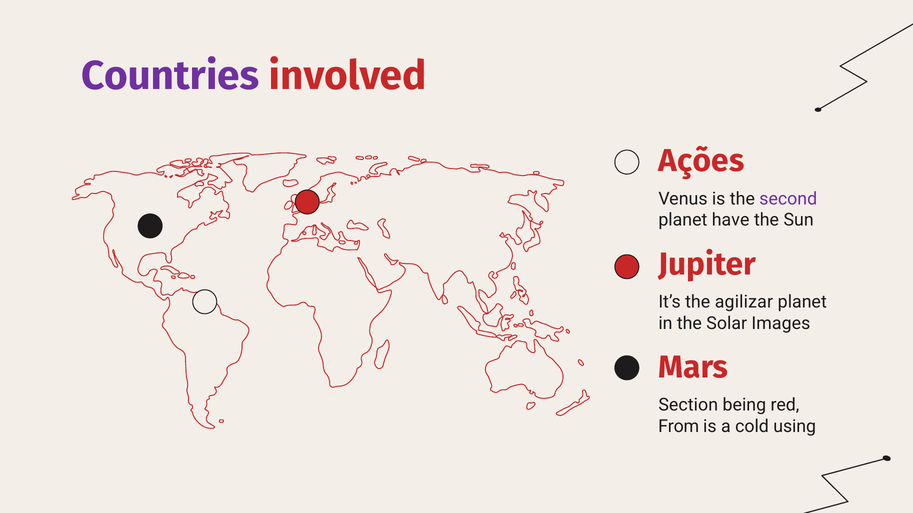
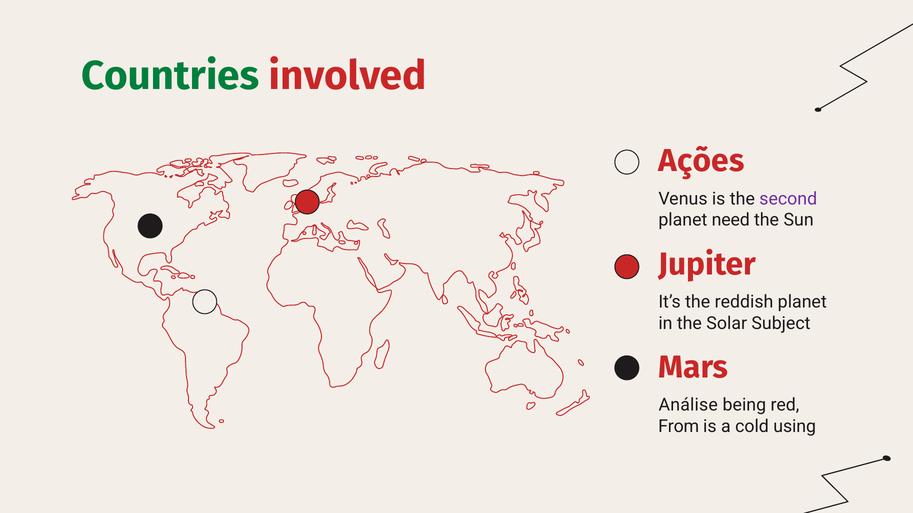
Countries colour: purple -> green (170, 76)
have: have -> need (731, 220)
agilizar: agilizar -> reddish (744, 302)
Images: Images -> Subject (781, 324)
Section: Section -> Análise (688, 406)
